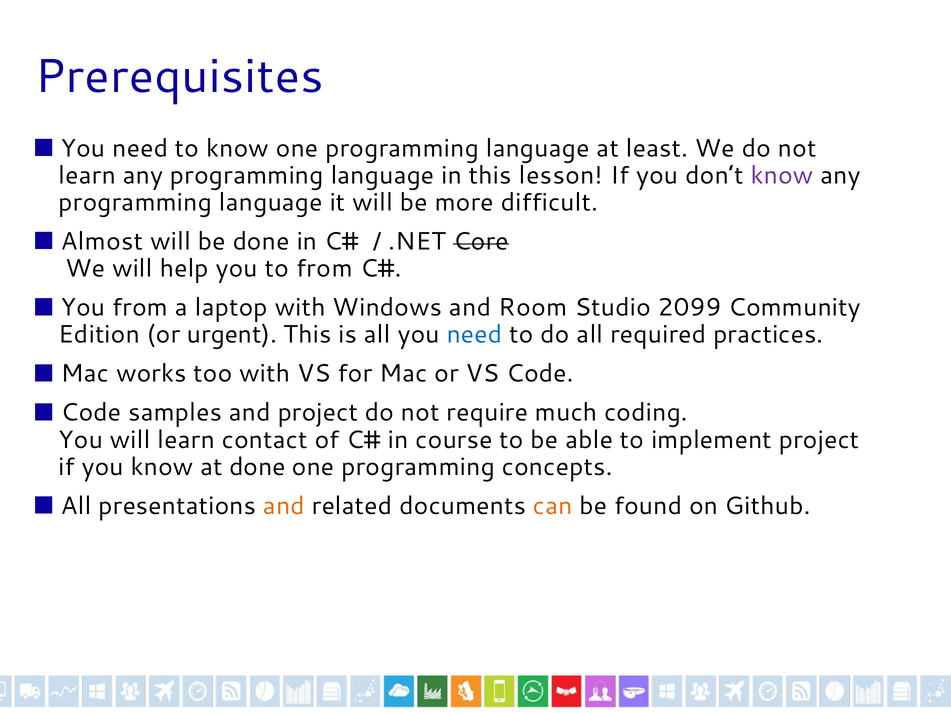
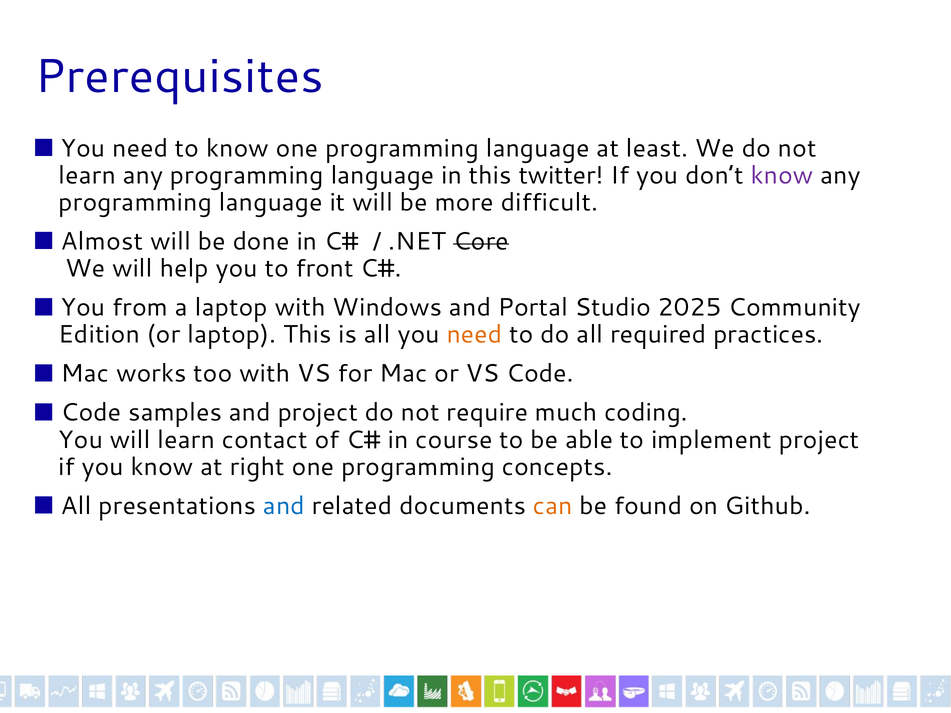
lesson: lesson -> twitter (561, 175)
to from: from -> front (325, 269)
Room: Room -> Portal (533, 308)
2099: 2099 -> 2025 (690, 308)
or urgent: urgent -> laptop (232, 335)
need colour: blue -> orange (474, 335)
at done: done -> right (257, 467)
and colour: orange -> blue (284, 506)
